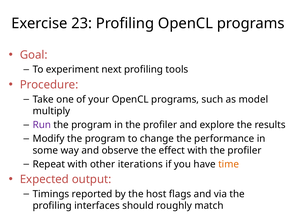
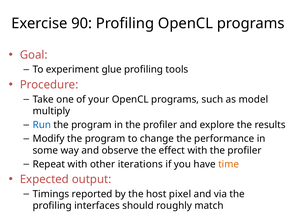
23: 23 -> 90 (82, 23)
next: next -> glue (112, 69)
Run colour: purple -> blue (42, 124)
flags: flags -> pixel (180, 193)
